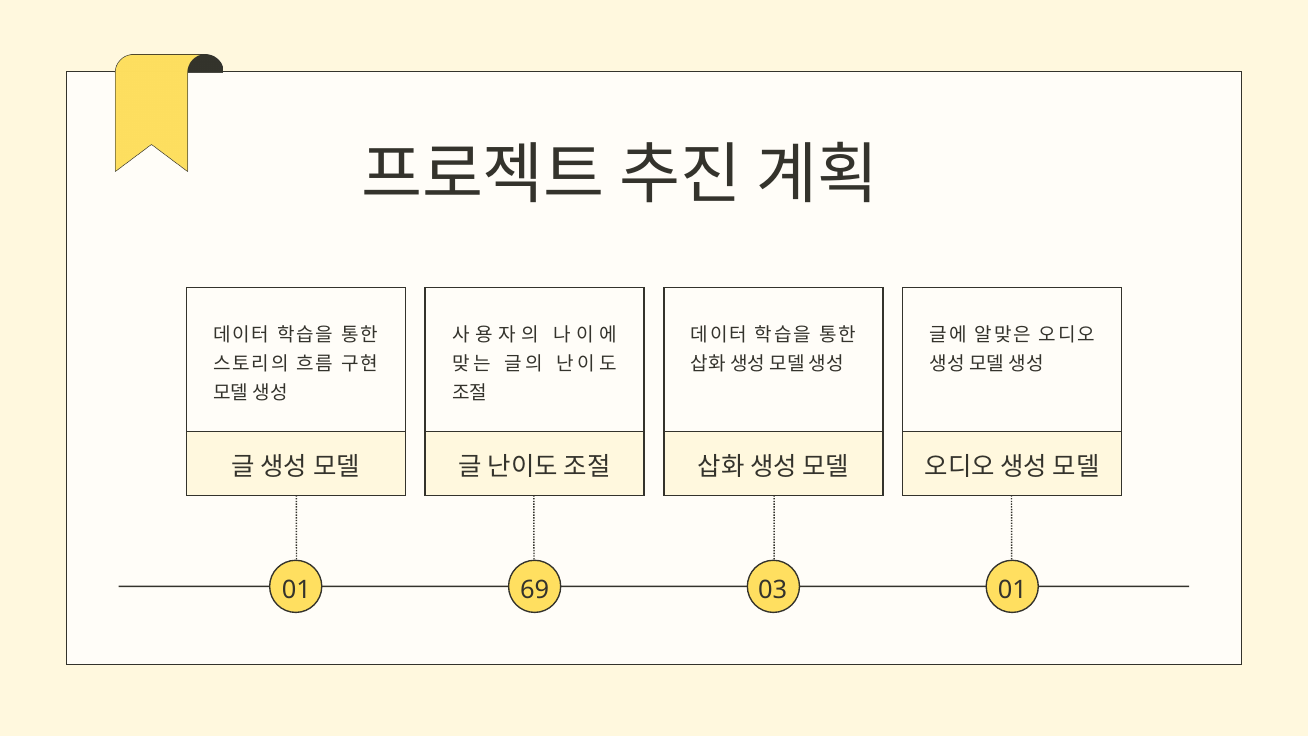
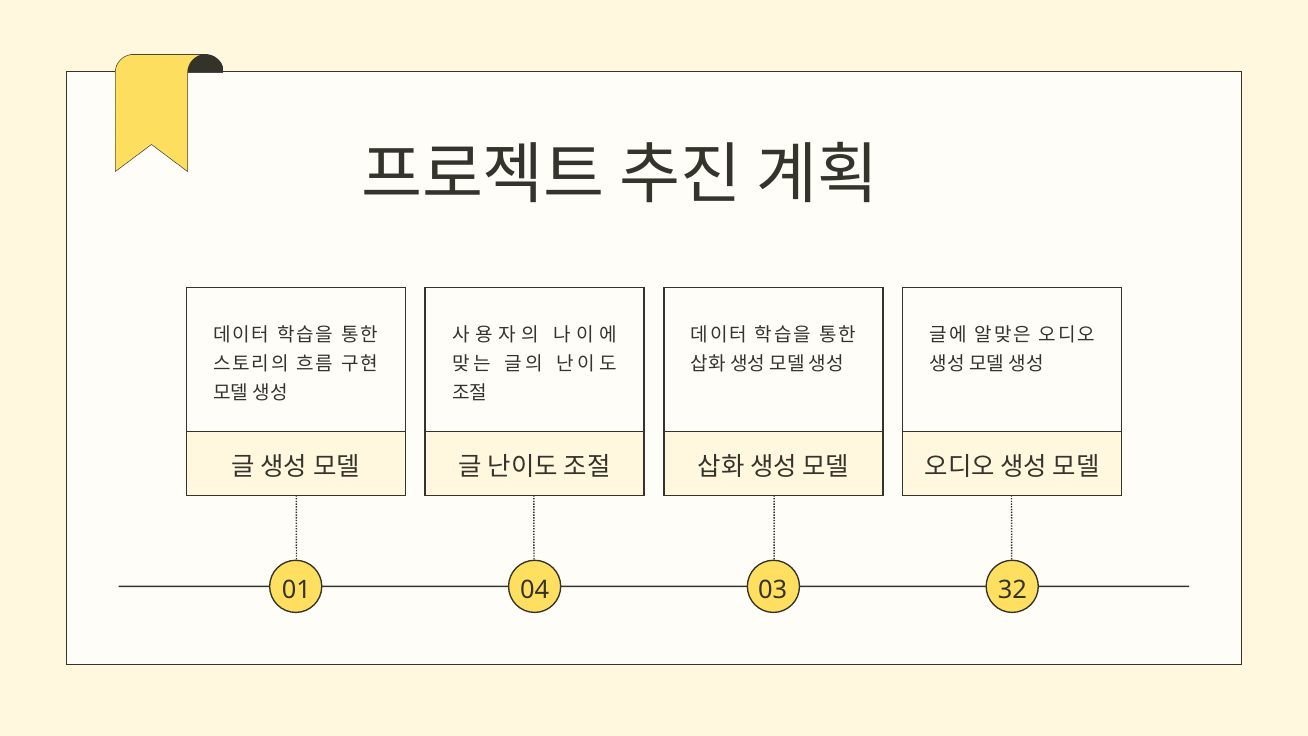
69: 69 -> 04 (535, 590)
03 01: 01 -> 32 (1012, 590)
